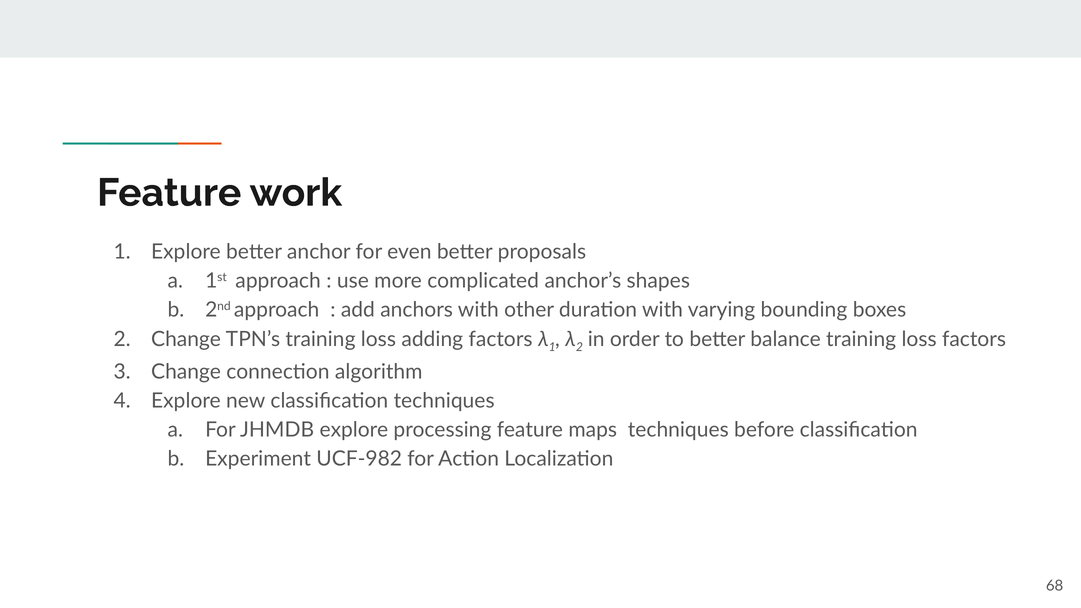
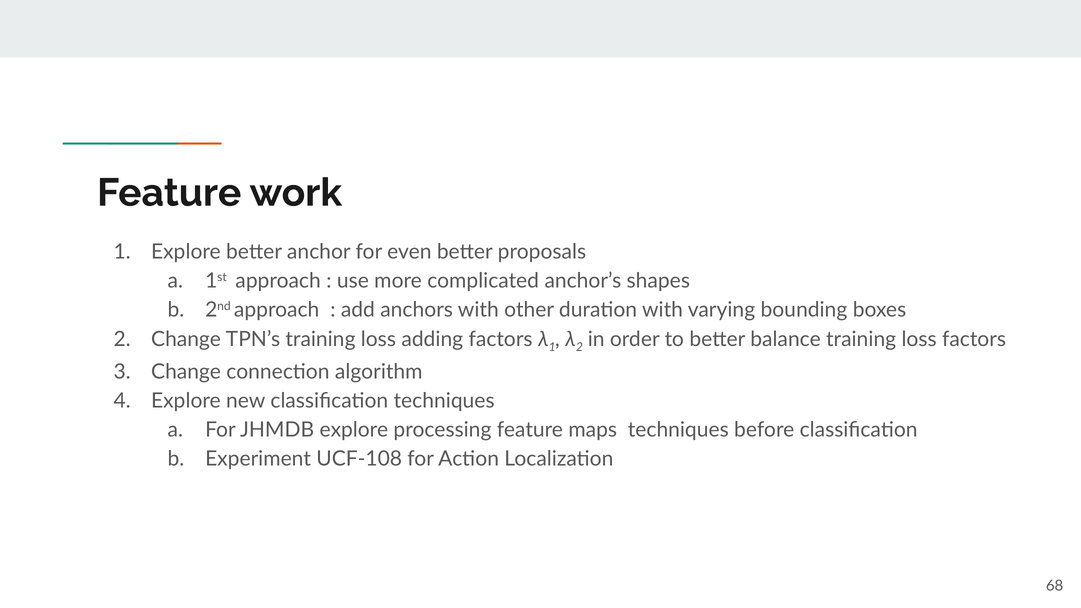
UCF-982: UCF-982 -> UCF-108 (359, 459)
